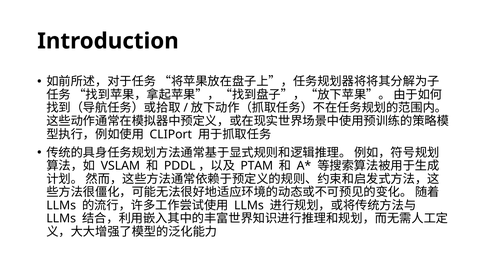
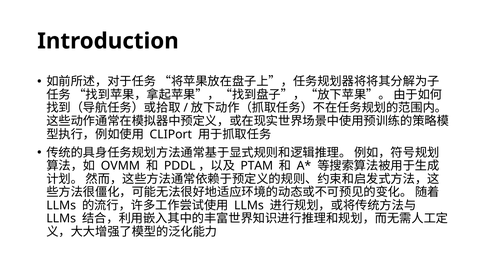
VSLAM: VSLAM -> OVMM (120, 166)
